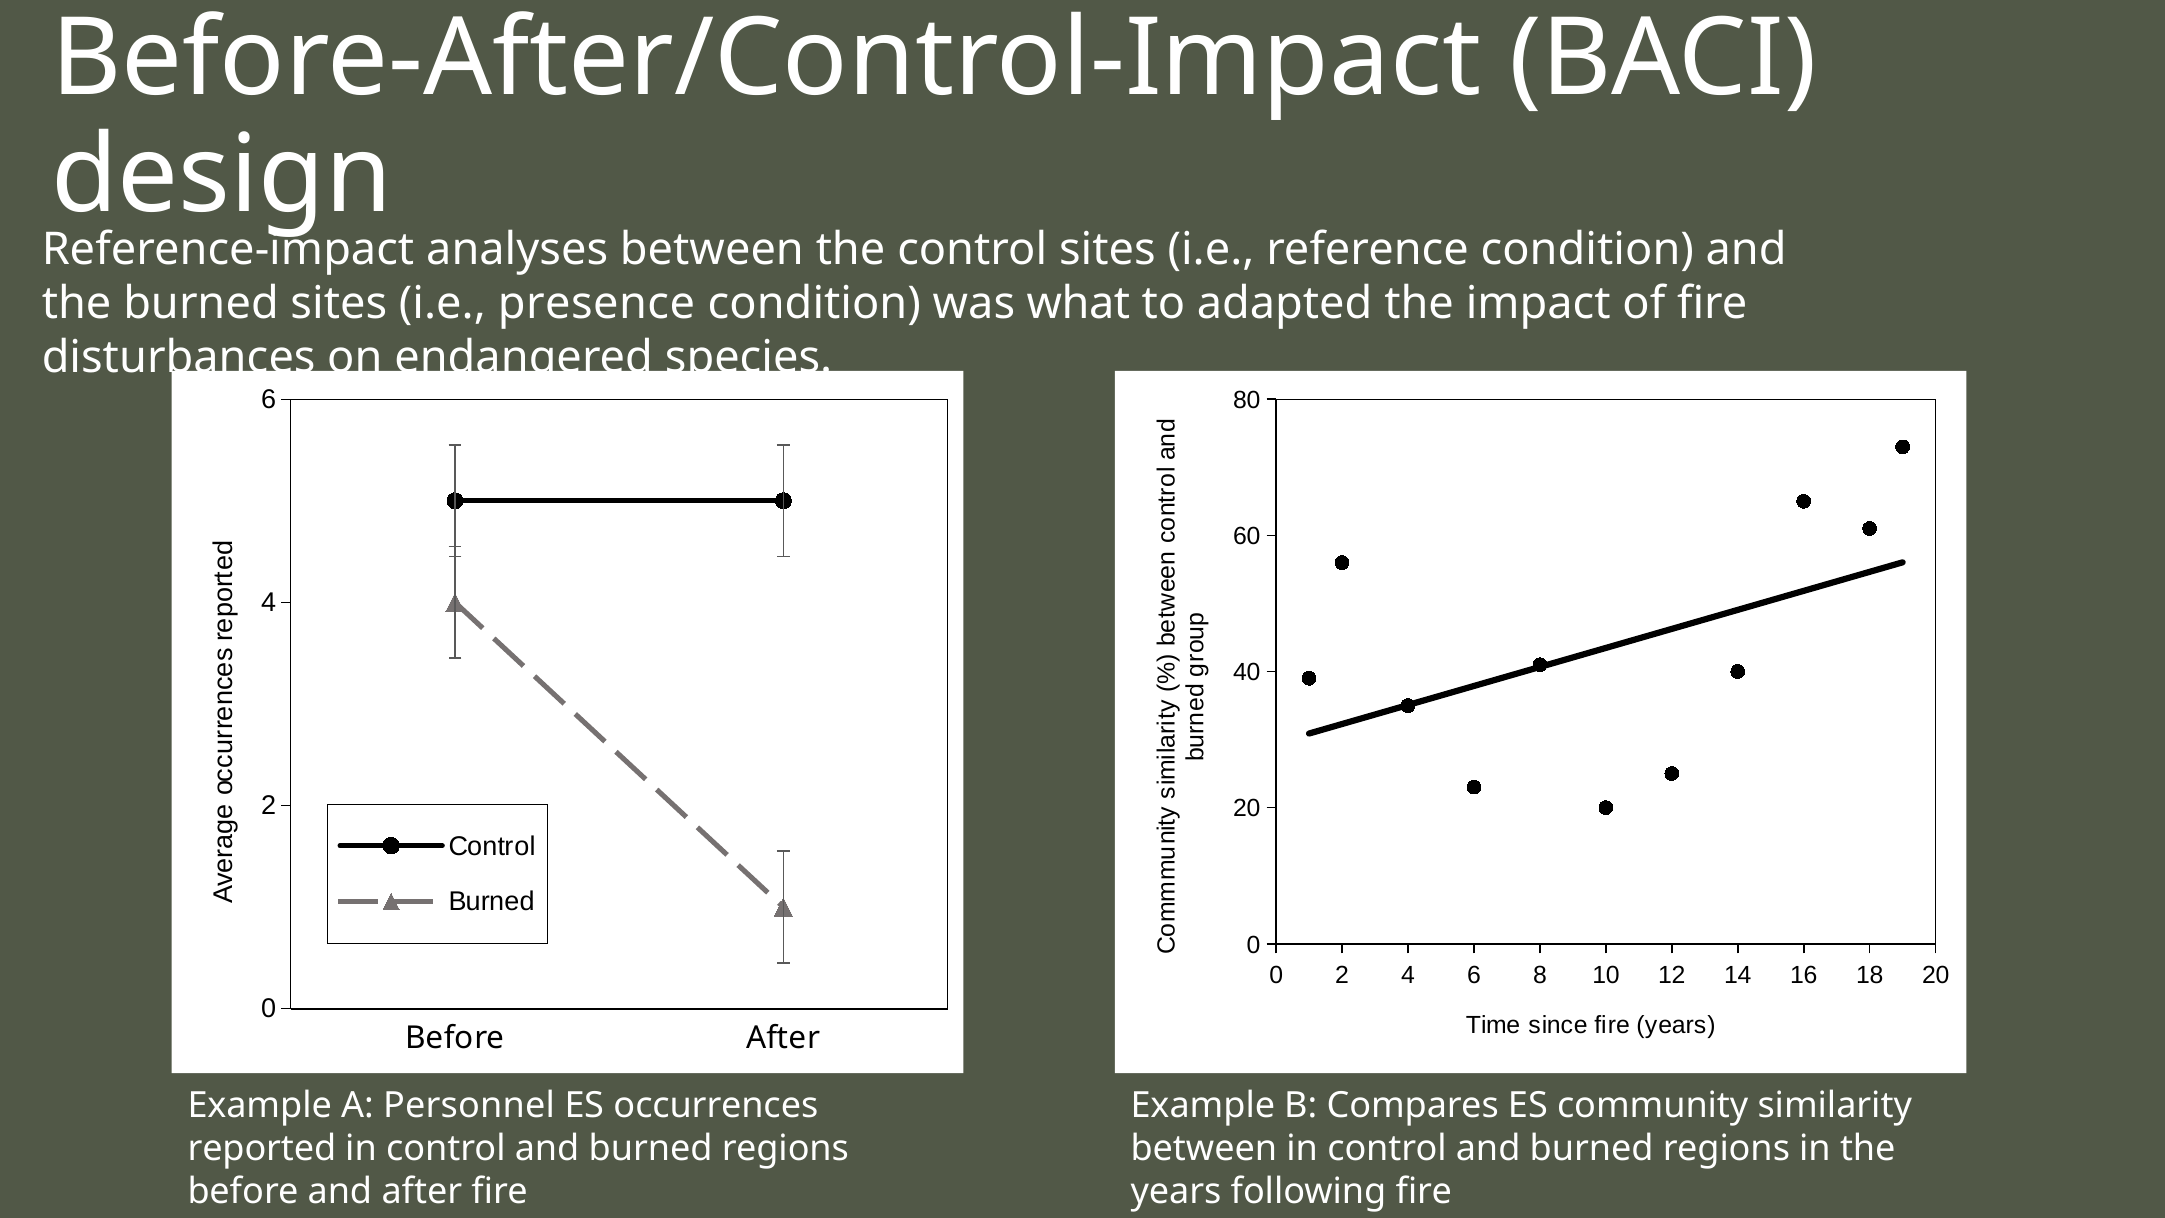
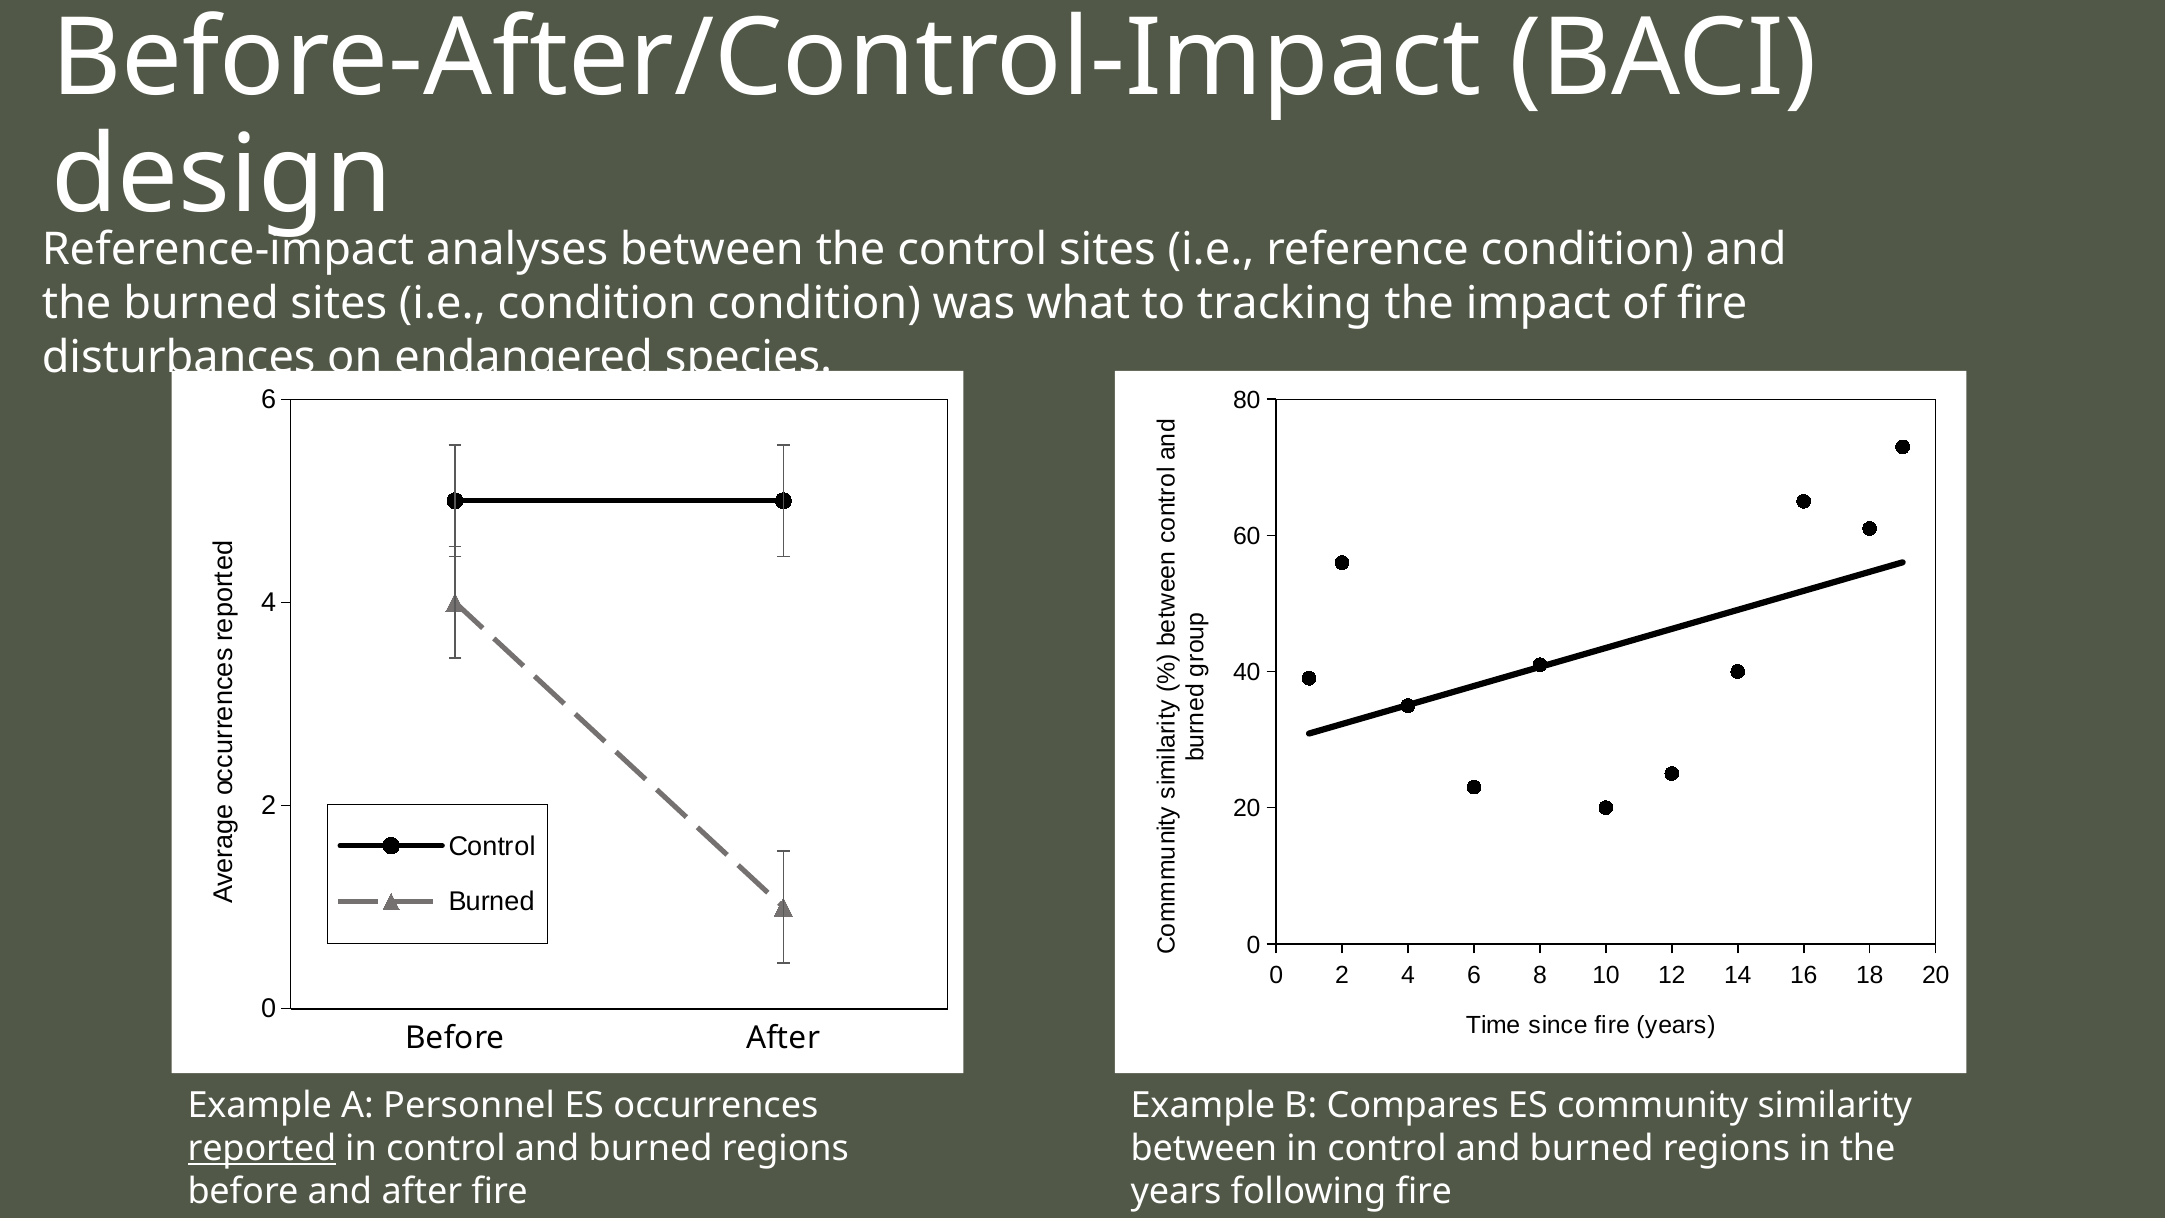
i.e presence: presence -> condition (597, 303)
adapted: adapted -> tracking (1284, 303)
reported underline: none -> present (262, 1148)
